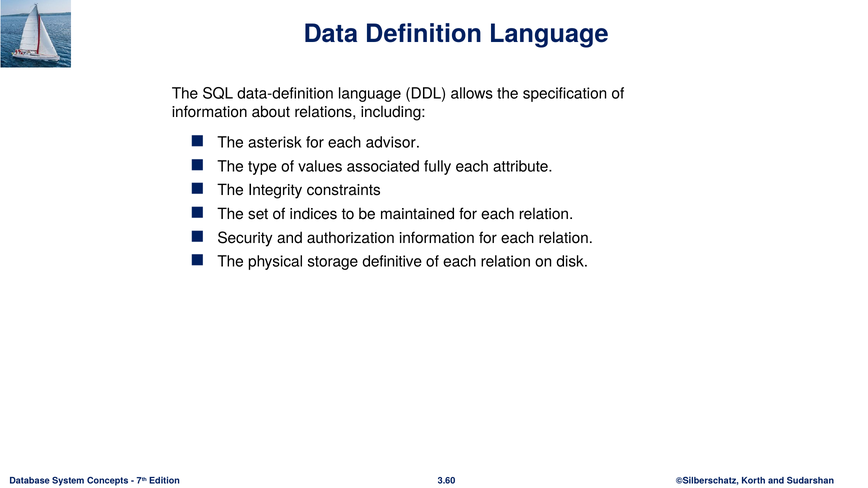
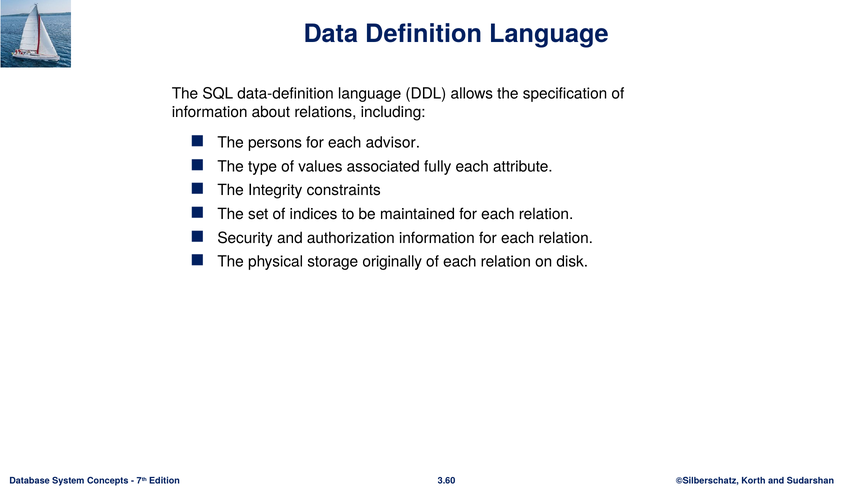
asterisk: asterisk -> persons (275, 143)
definitive: definitive -> originally (392, 262)
